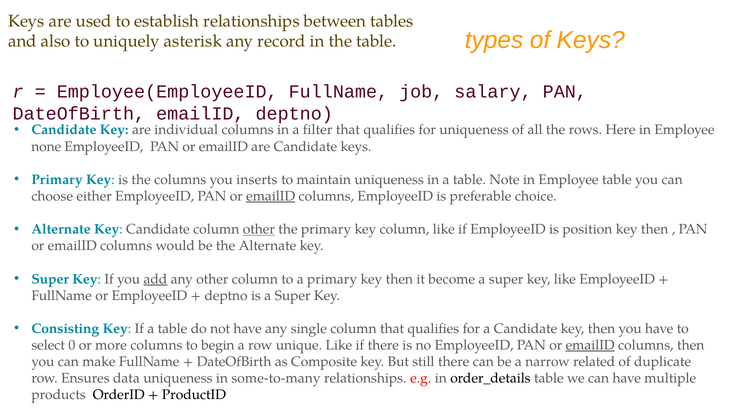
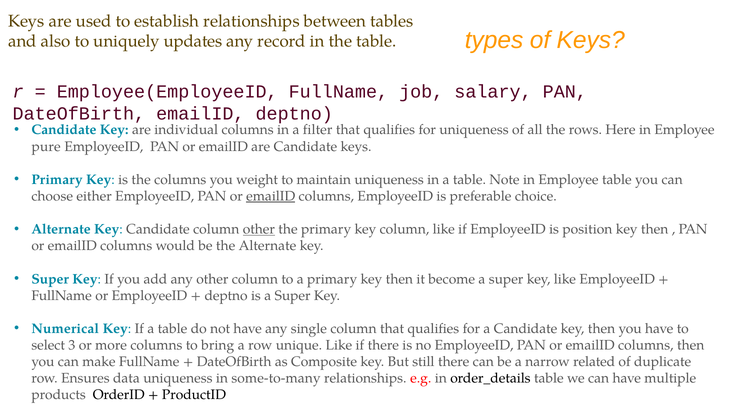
asterisk: asterisk -> updates (193, 41)
none: none -> pure (46, 146)
inserts: inserts -> weight (257, 180)
add underline: present -> none (155, 279)
Consisting: Consisting -> Numerical (65, 329)
0: 0 -> 3 (72, 345)
begin: begin -> bring (218, 345)
emailID underline: present -> none (590, 345)
